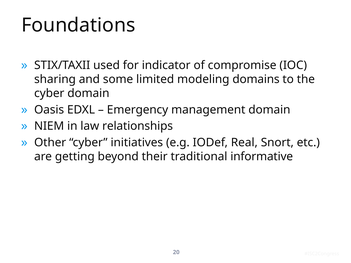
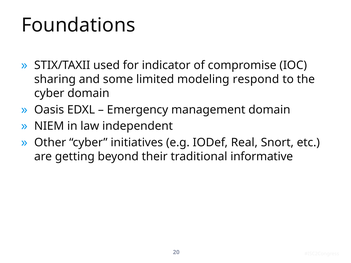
domains: domains -> respond (256, 79)
relationships: relationships -> independent (138, 126)
